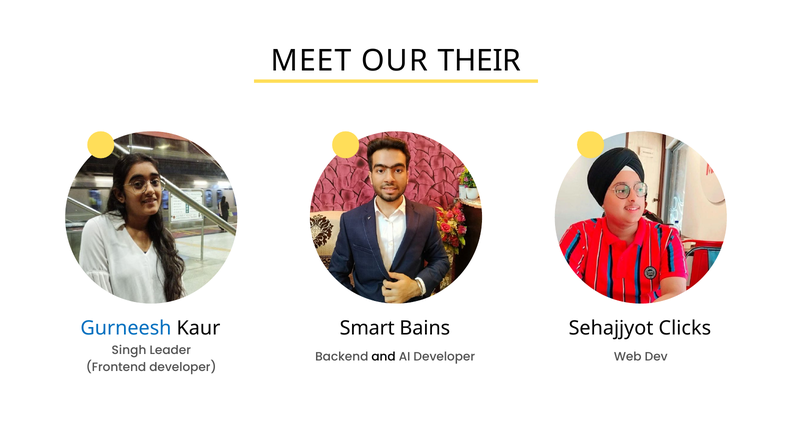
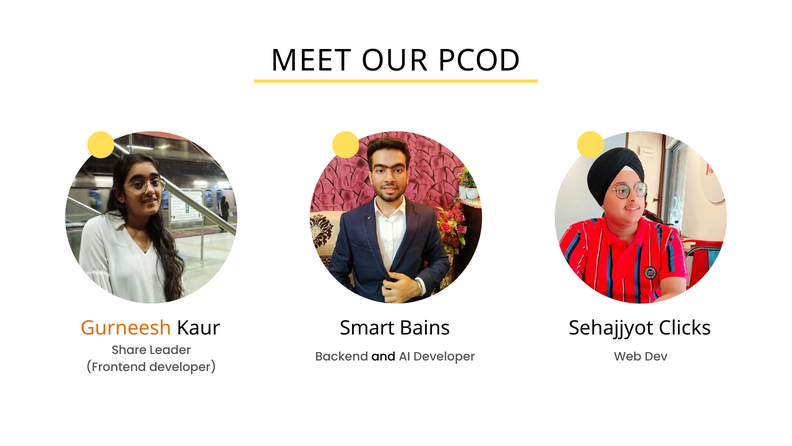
THEIR: THEIR -> PCOD (479, 61)
Gurneesh colour: blue -> orange (126, 328)
Singh: Singh -> Share (129, 350)
